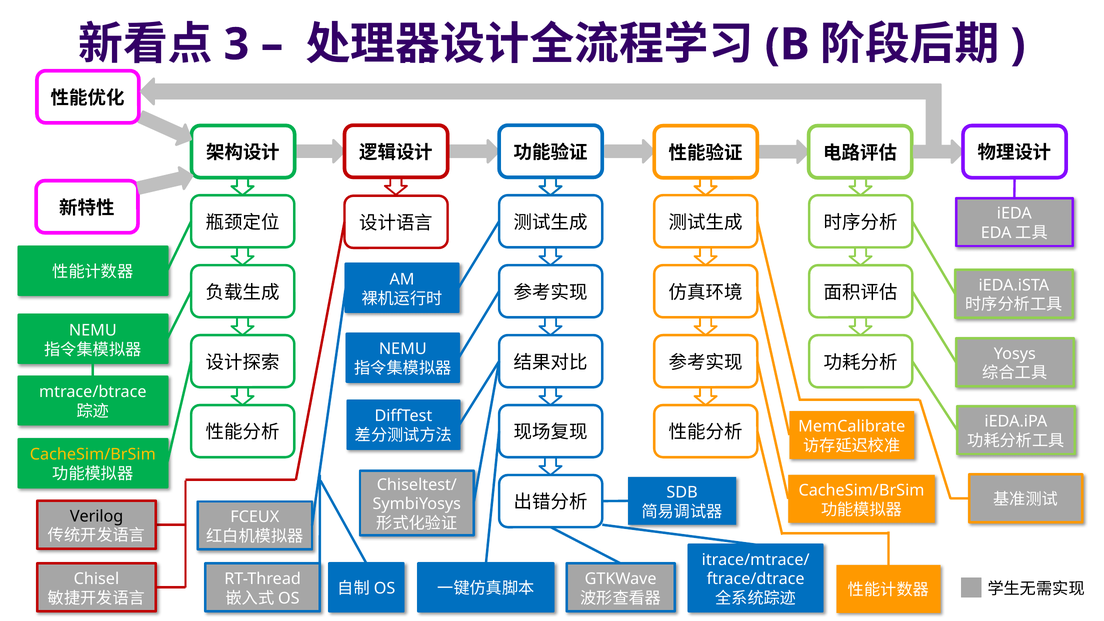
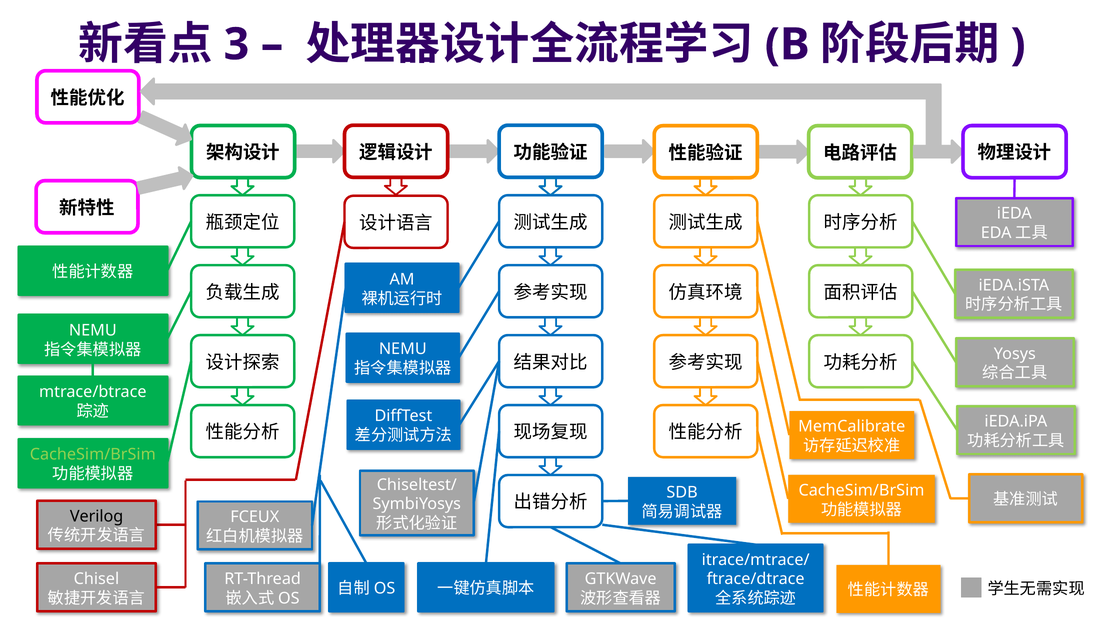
CacheSim/BrSim colour: yellow -> light green (93, 455)
